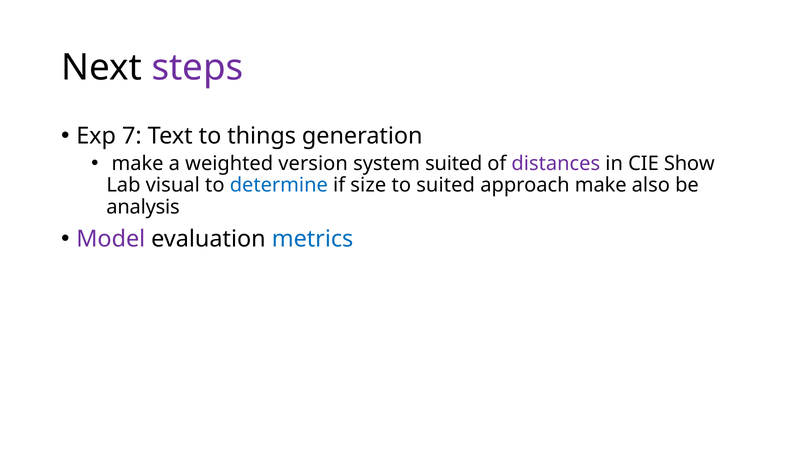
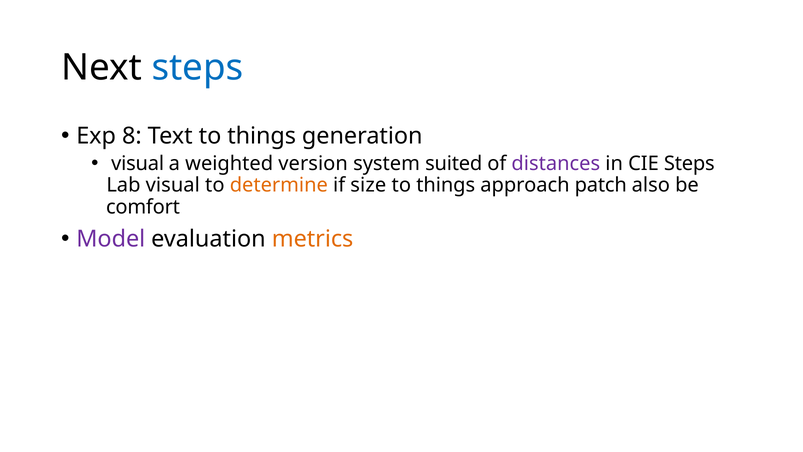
steps colour: purple -> blue (197, 67)
7: 7 -> 8 (132, 136)
make: make -> visual (138, 163)
CIE Show: Show -> Steps (689, 163)
determine colour: blue -> orange (279, 185)
suited: suited -> things (446, 185)
approach make: make -> patch (601, 185)
analysis: analysis -> comfort (143, 207)
metrics colour: blue -> orange (313, 239)
